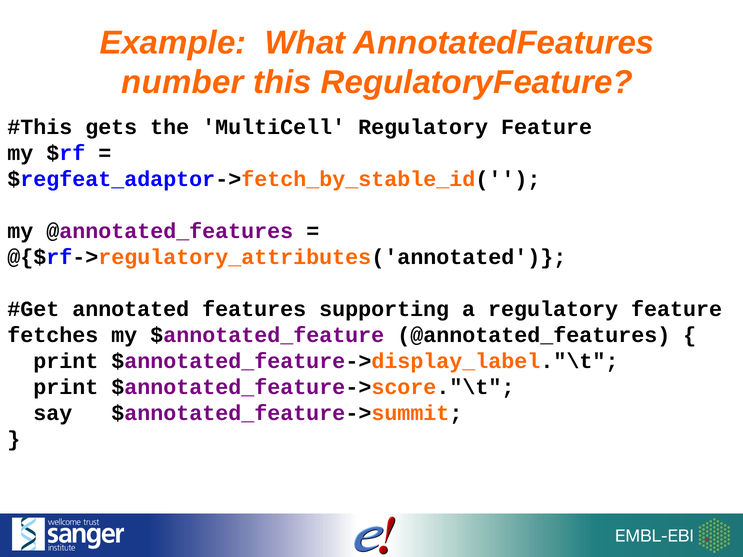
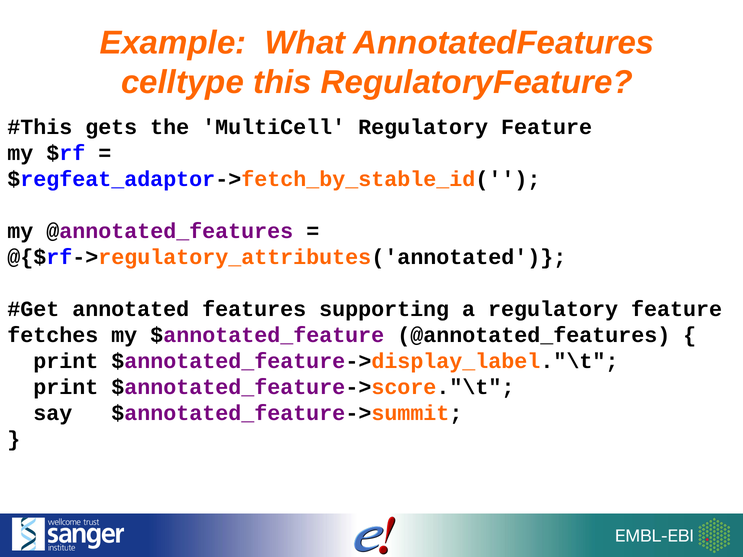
number: number -> celltype (183, 83)
